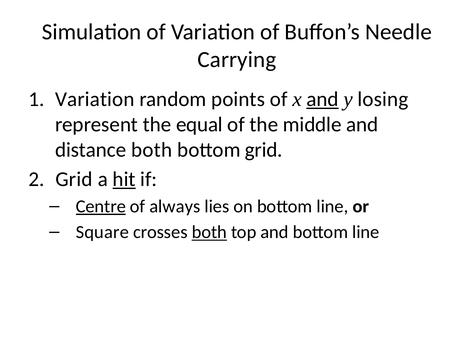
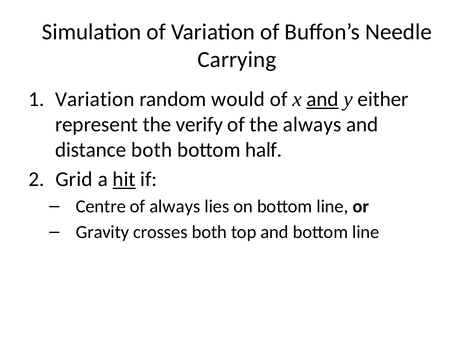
points: points -> would (238, 99)
losing: losing -> either (383, 99)
equal: equal -> verify (199, 125)
the middle: middle -> always (312, 125)
bottom grid: grid -> half (264, 150)
Centre underline: present -> none (101, 207)
Square: Square -> Gravity (103, 233)
both underline: present -> none (209, 233)
